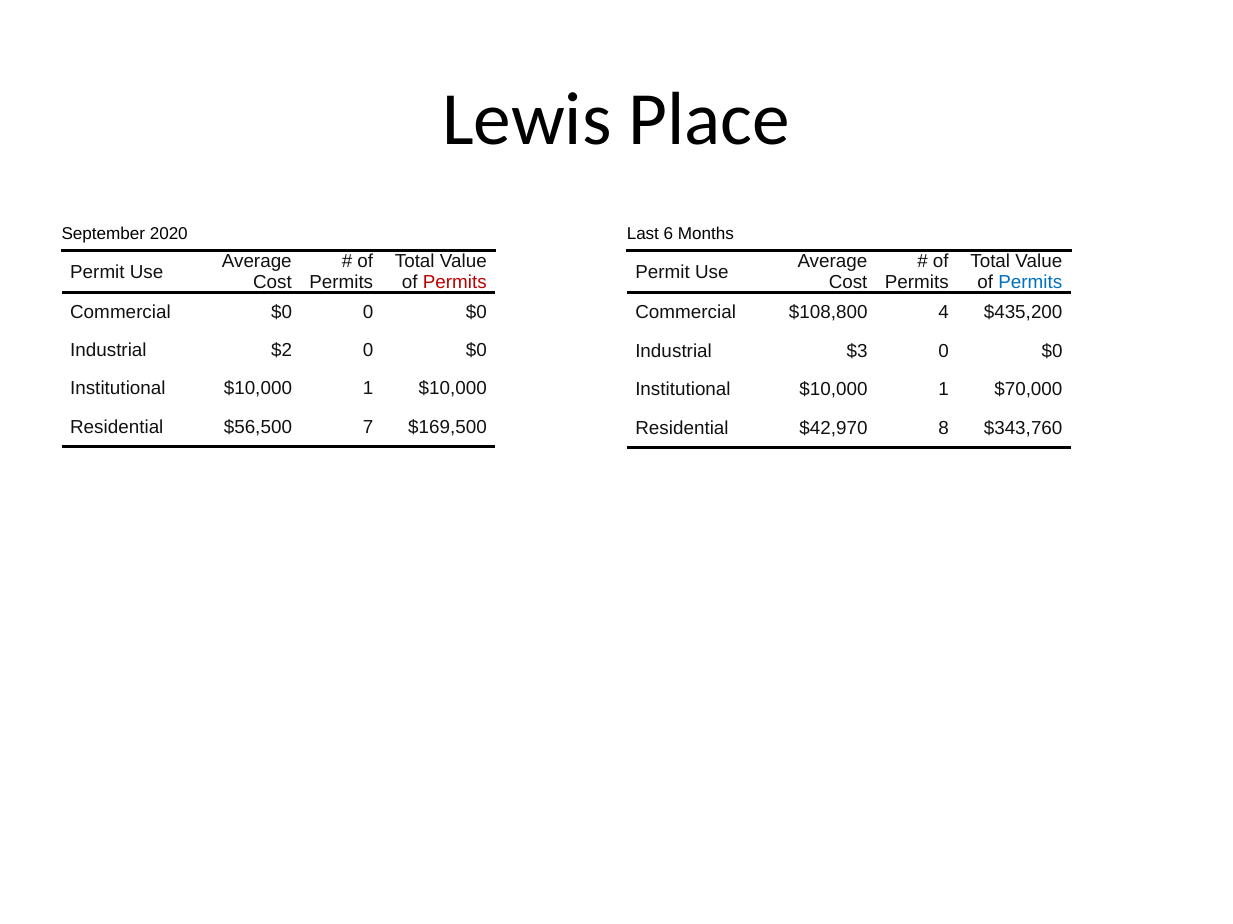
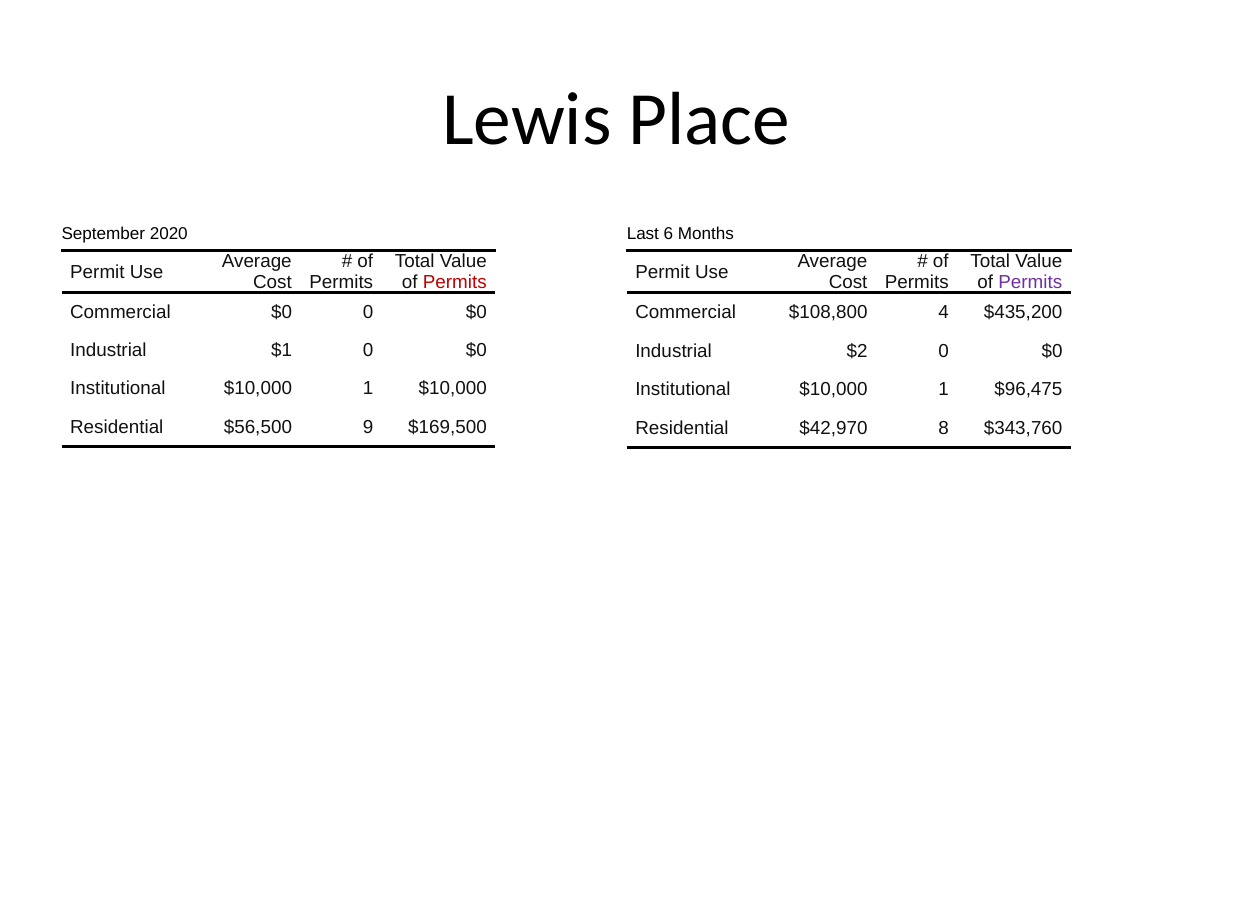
Permits colour: blue -> purple (1030, 283)
$2: $2 -> $1 (282, 350)
$3: $3 -> $2 (857, 351)
$70,000: $70,000 -> $96,475 (1028, 390)
7: 7 -> 9 (368, 428)
